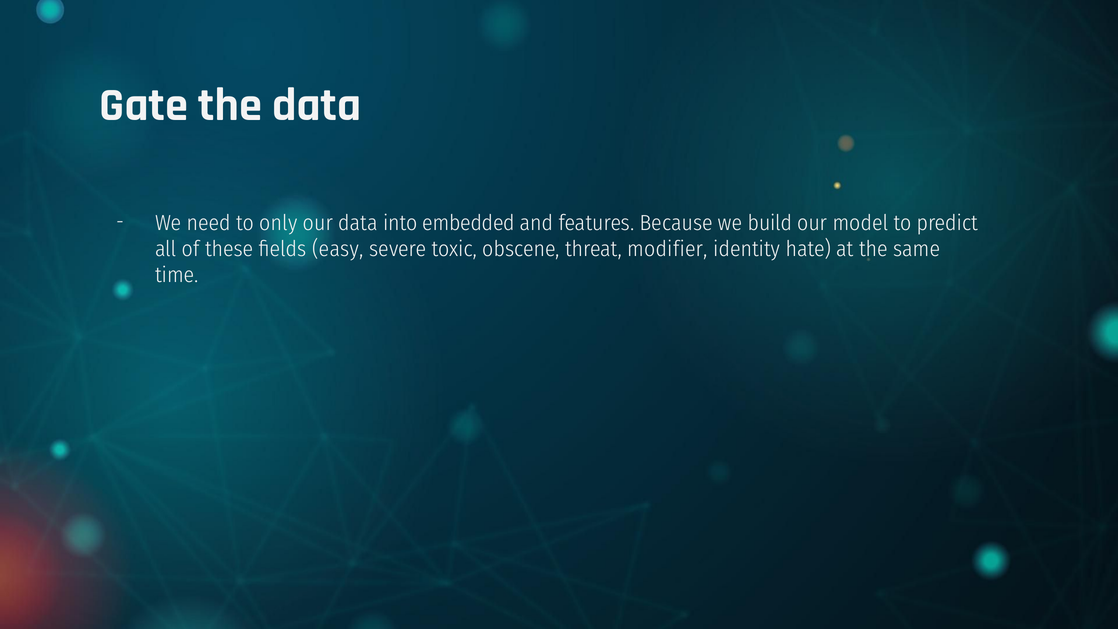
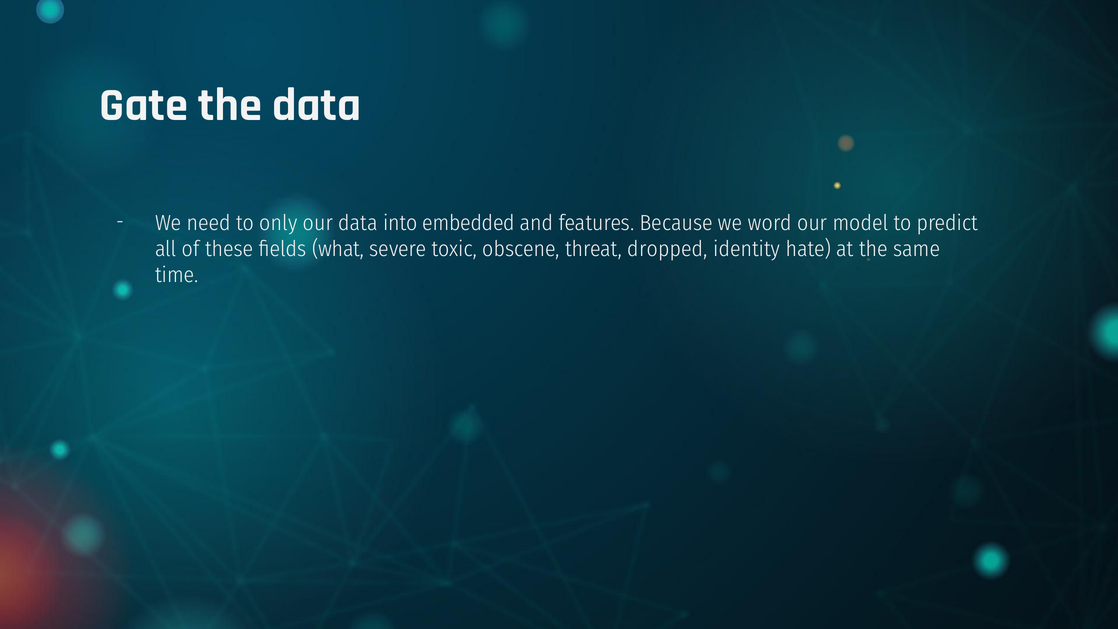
build: build -> word (770, 223)
easy: easy -> what (338, 249)
modifier: modifier -> dropped (668, 249)
